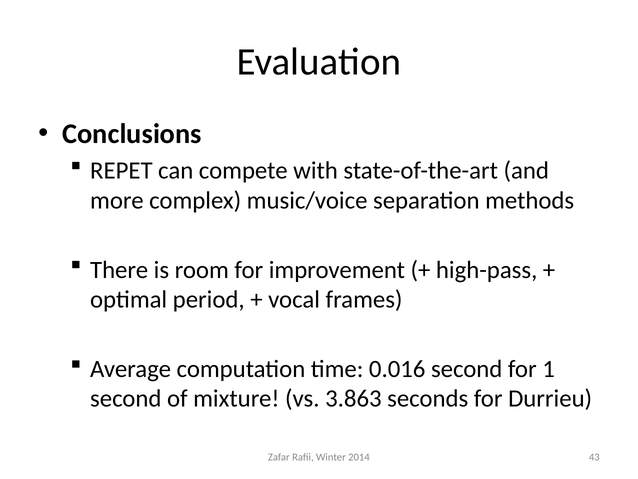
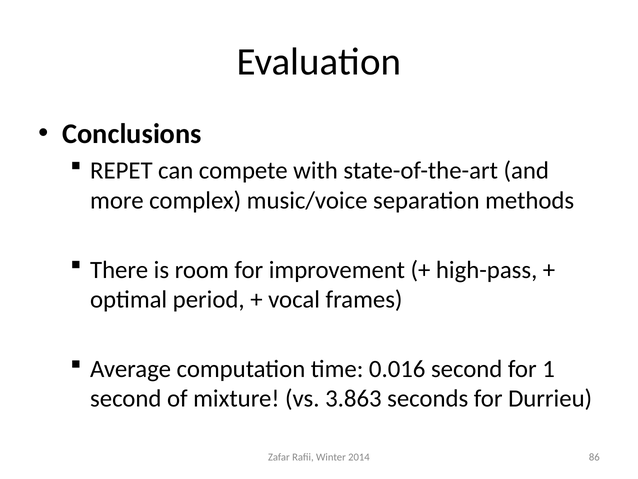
43: 43 -> 86 (594, 457)
